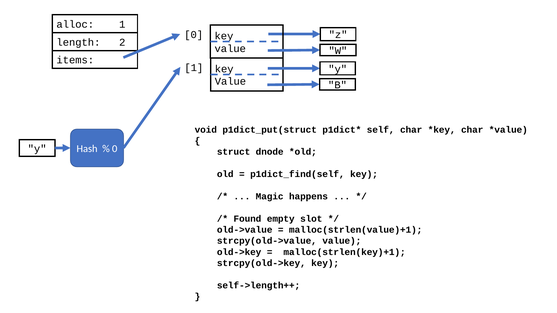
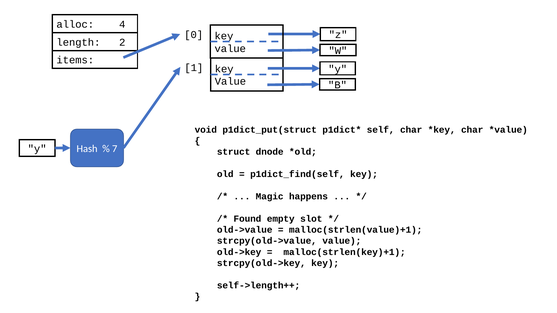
alloc 1: 1 -> 4 (122, 24)
0: 0 -> 7 (115, 149)
